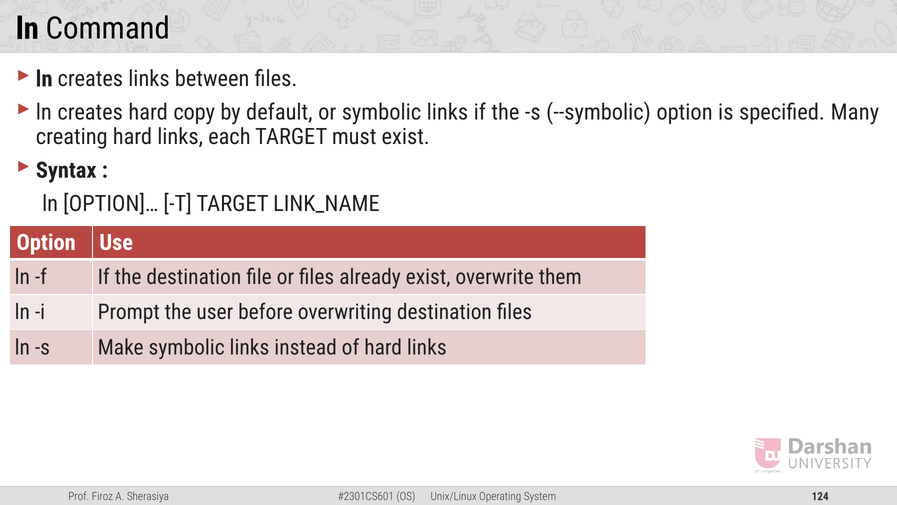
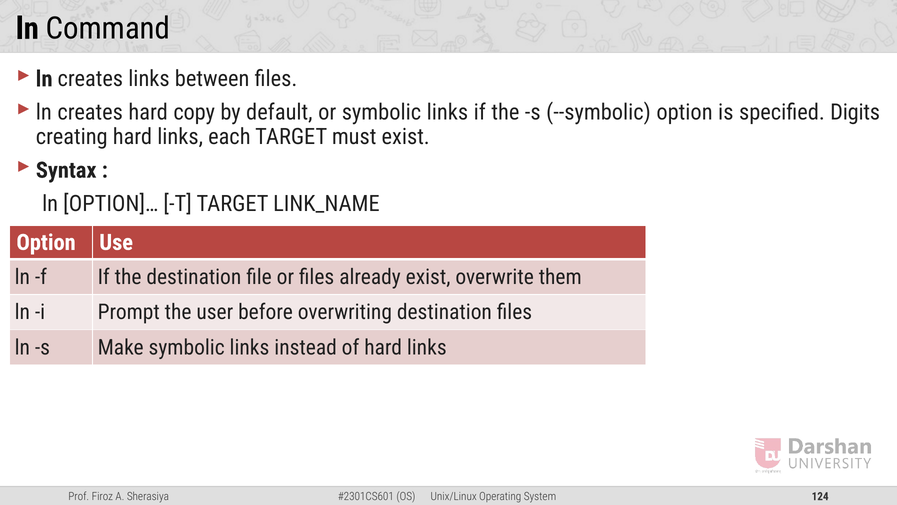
Many: Many -> Digits (855, 112)
